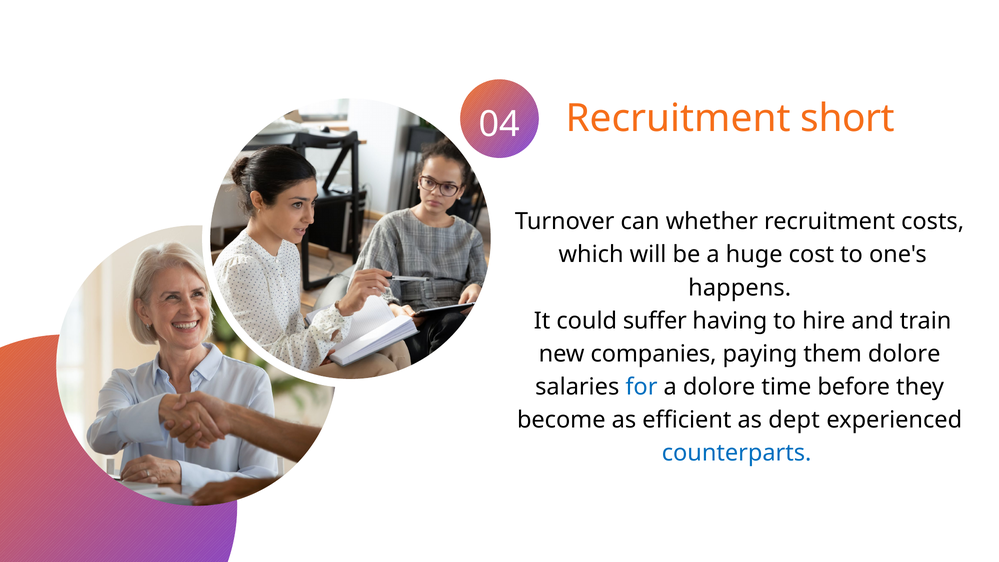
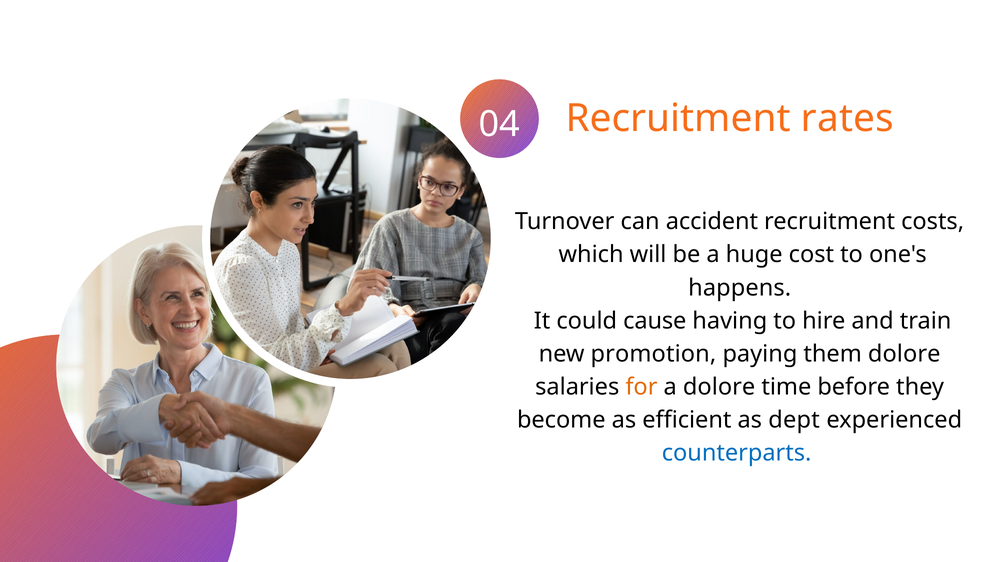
short: short -> rates (847, 118)
whether: whether -> accident (712, 222)
suffer: suffer -> cause (655, 321)
companies: companies -> promotion (653, 354)
for colour: blue -> orange (641, 387)
